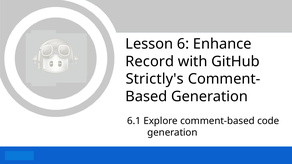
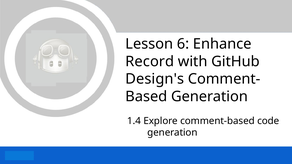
Strictly's: Strictly's -> Design's (155, 79)
6.1: 6.1 -> 1.4 (134, 121)
